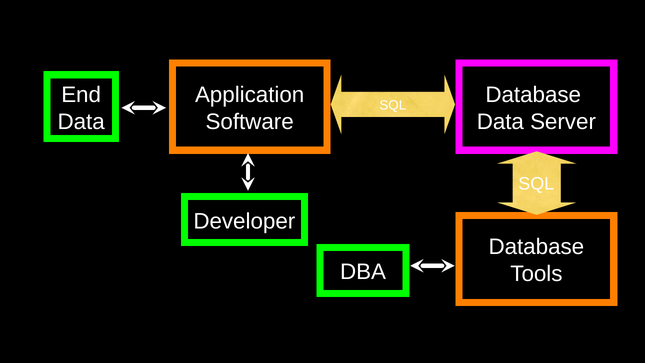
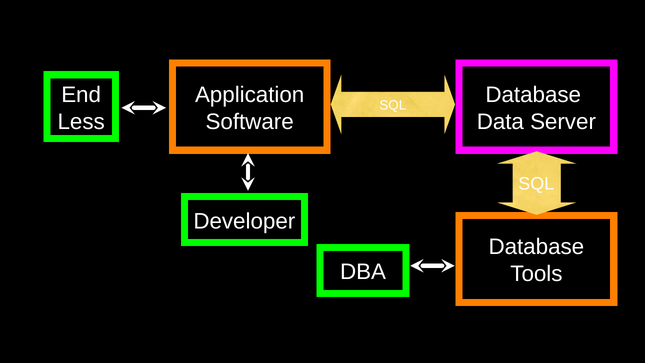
Data: Data -> Less (81, 122)
